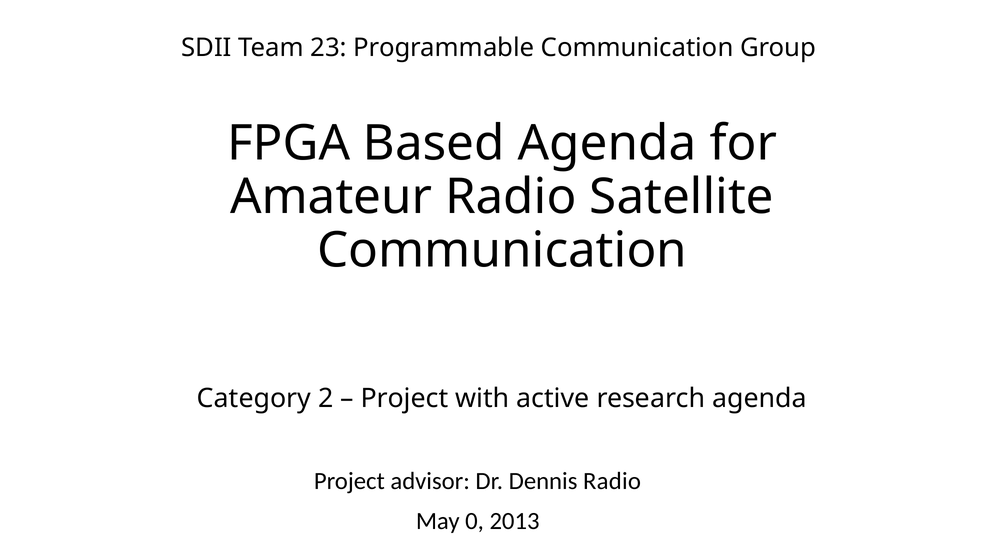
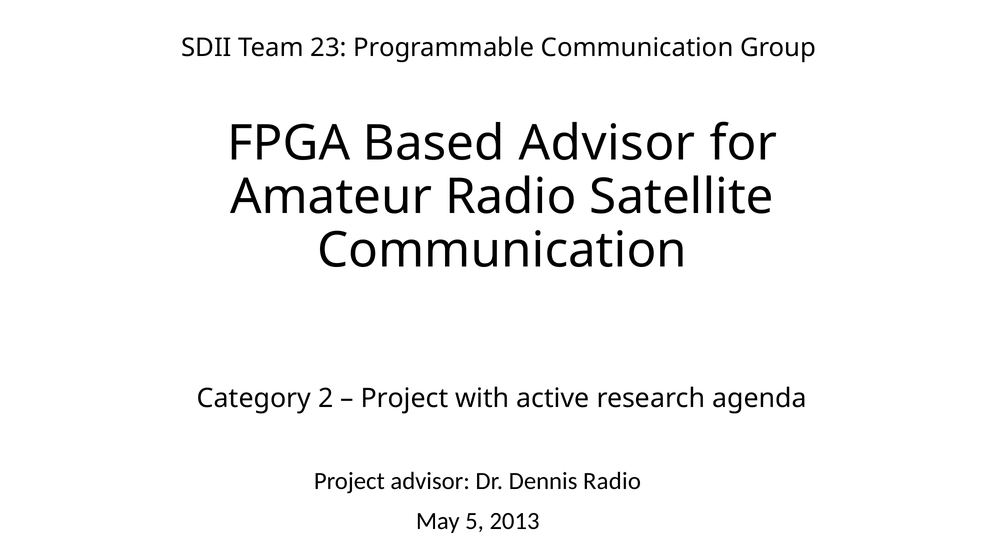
Based Agenda: Agenda -> Advisor (607, 144)
0: 0 -> 5 (475, 521)
